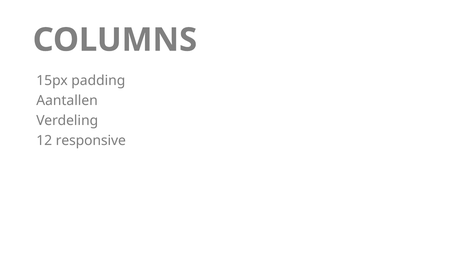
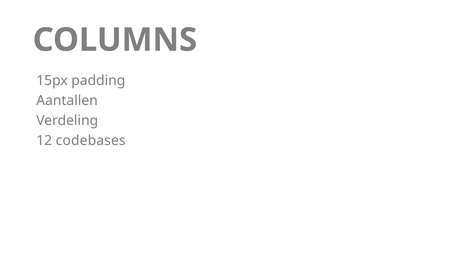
responsive: responsive -> codebases (91, 140)
